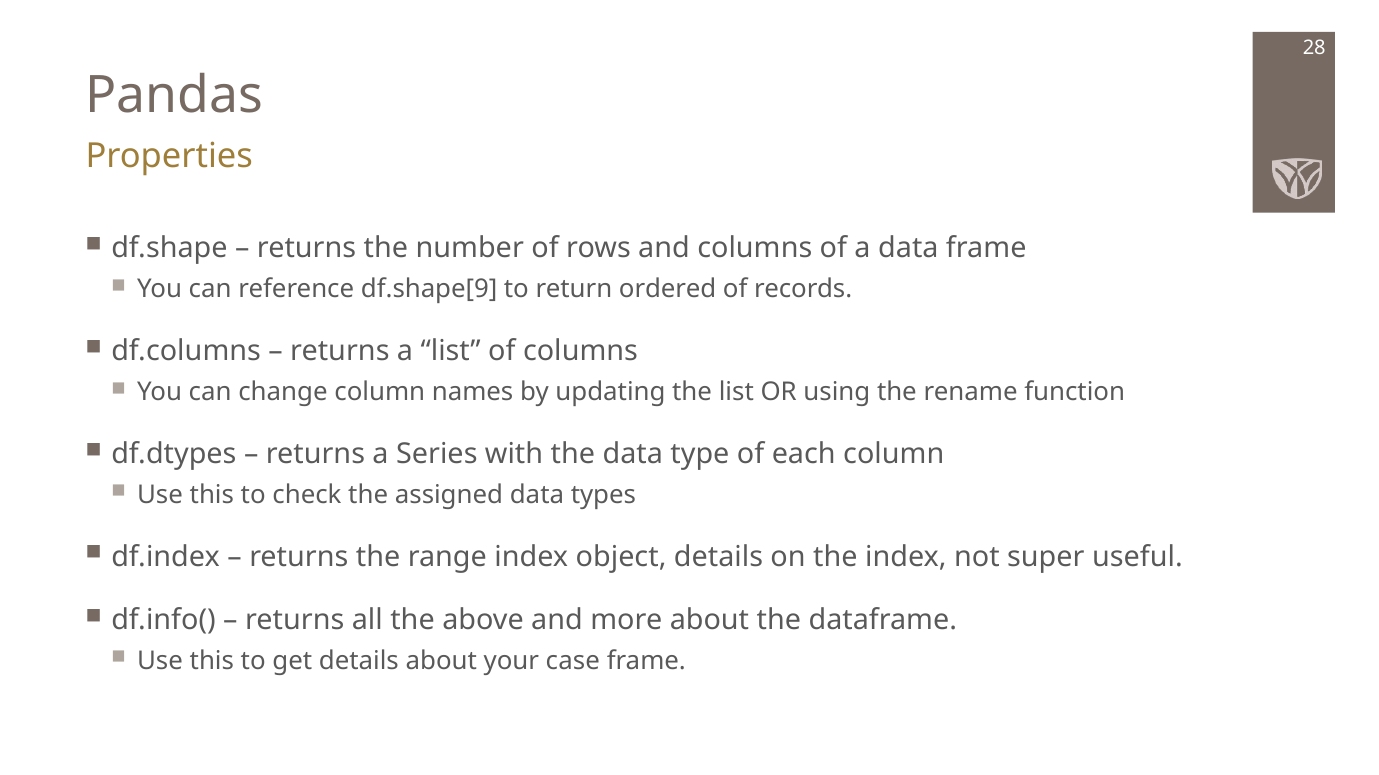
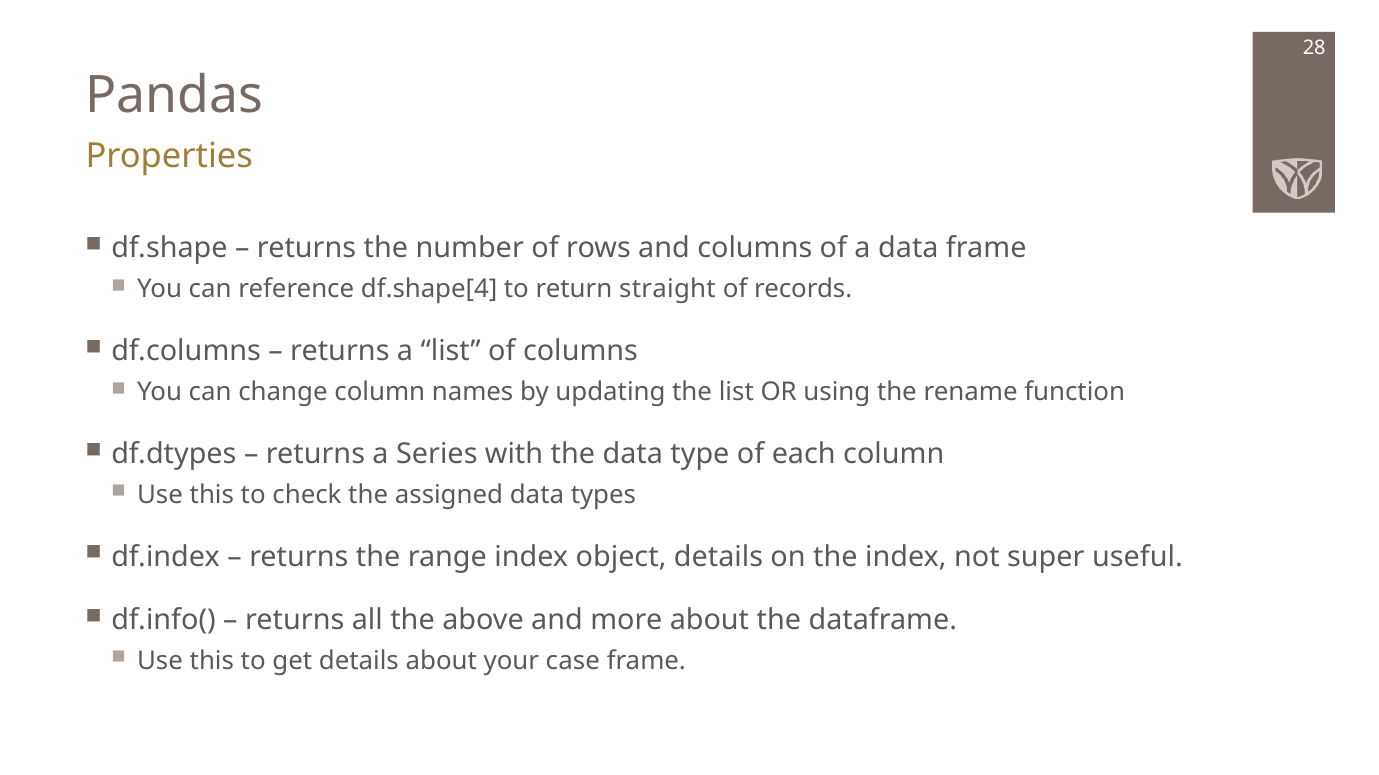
df.shape[9: df.shape[9 -> df.shape[4 (429, 290)
ordered: ordered -> straight (667, 290)
